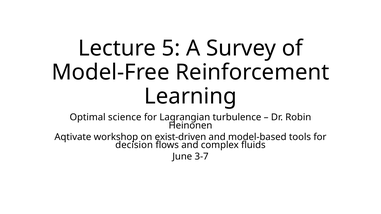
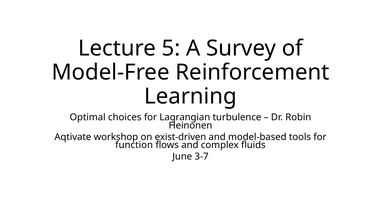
science: science -> choices (125, 117)
decision: decision -> function (134, 145)
